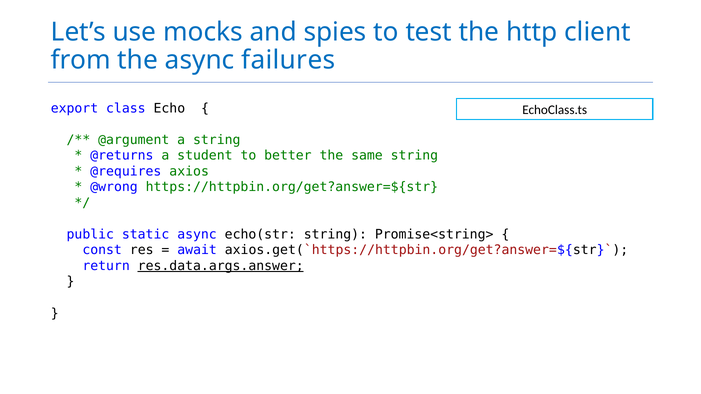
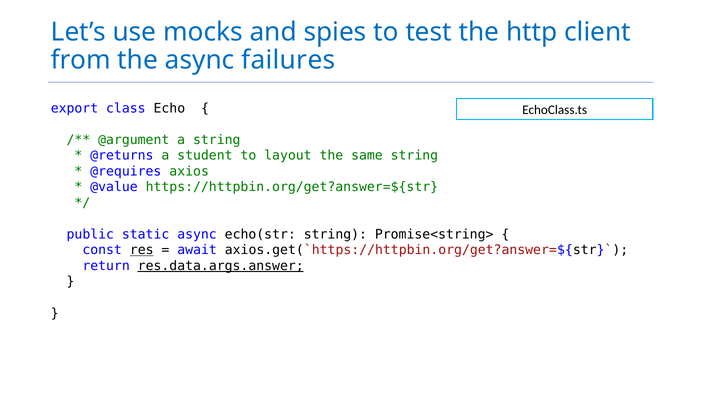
better: better -> layout (288, 156)
@wrong: @wrong -> @value (114, 187)
res underline: none -> present (142, 250)
